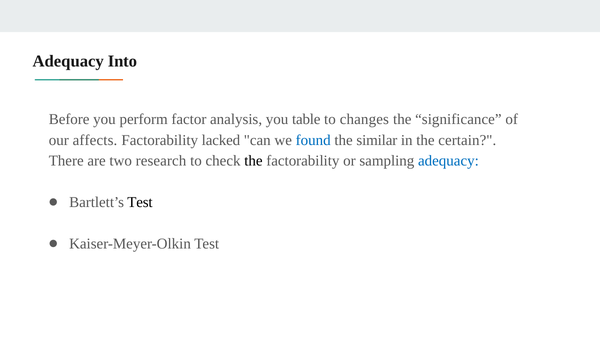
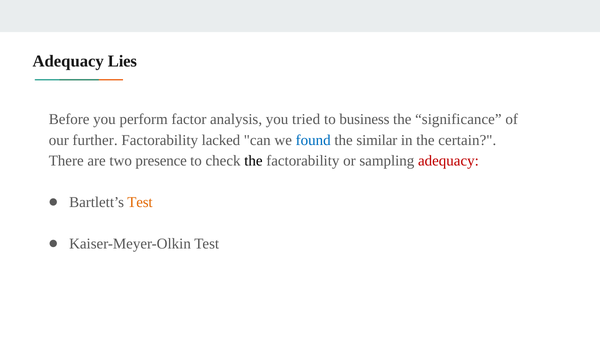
Into: Into -> Lies (122, 61)
table: table -> tried (306, 119)
changes: changes -> business (364, 119)
affects: affects -> further (95, 140)
research: research -> presence (161, 161)
adequacy colour: blue -> red (448, 161)
Test colour: black -> orange (140, 202)
